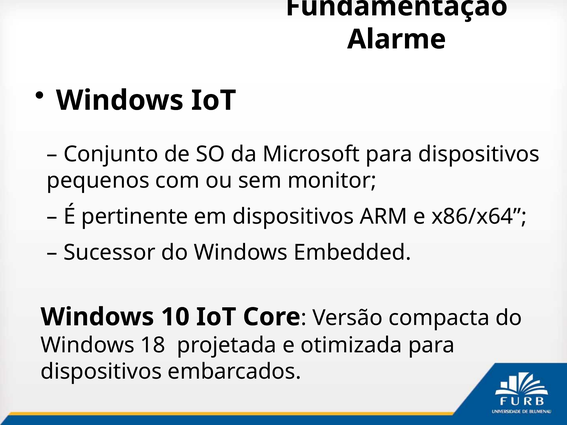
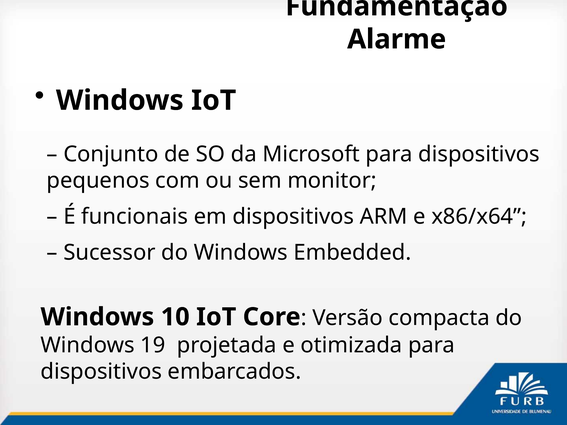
pertinente: pertinente -> funcionais (135, 217)
18: 18 -> 19 (153, 345)
